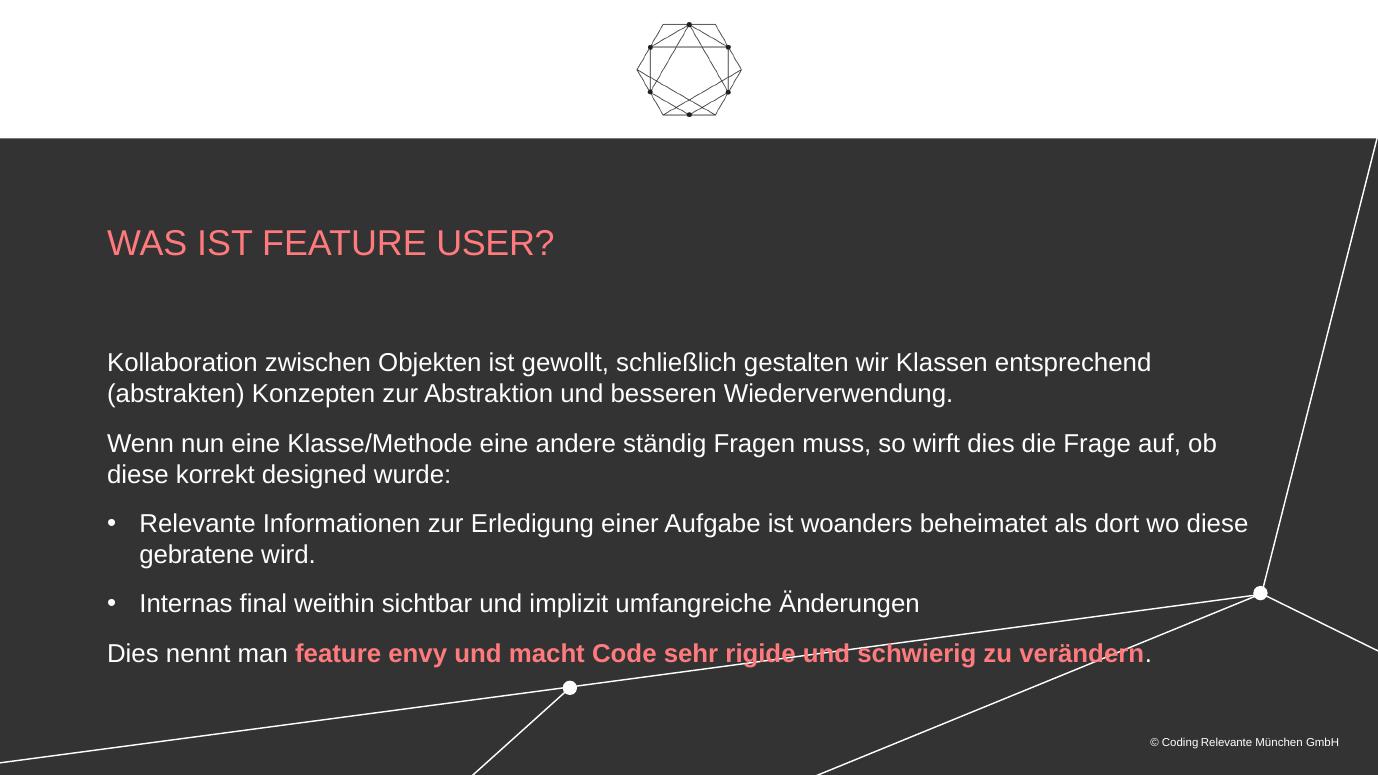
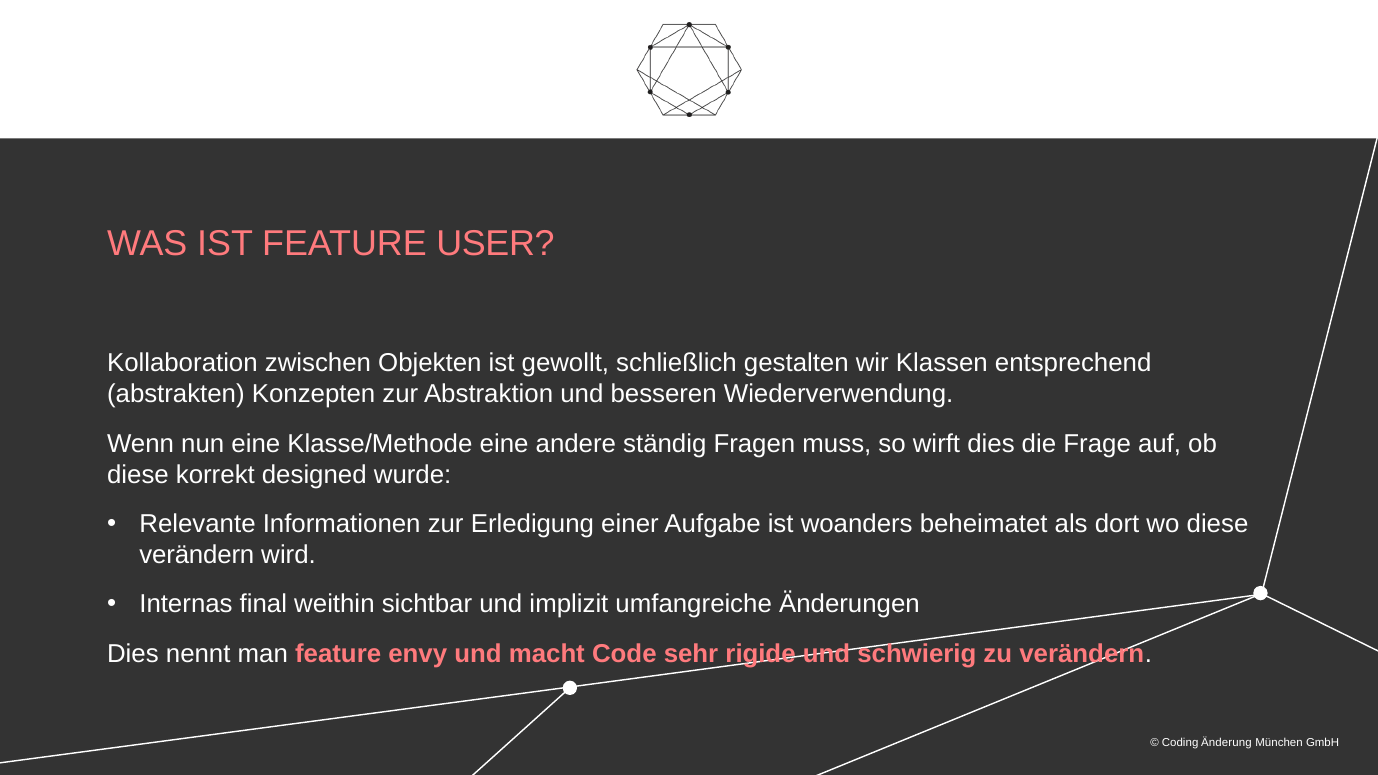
gebratene: gebratene -> verändern (197, 555)
Coding Relevante: Relevante -> Änderung (1226, 743)
